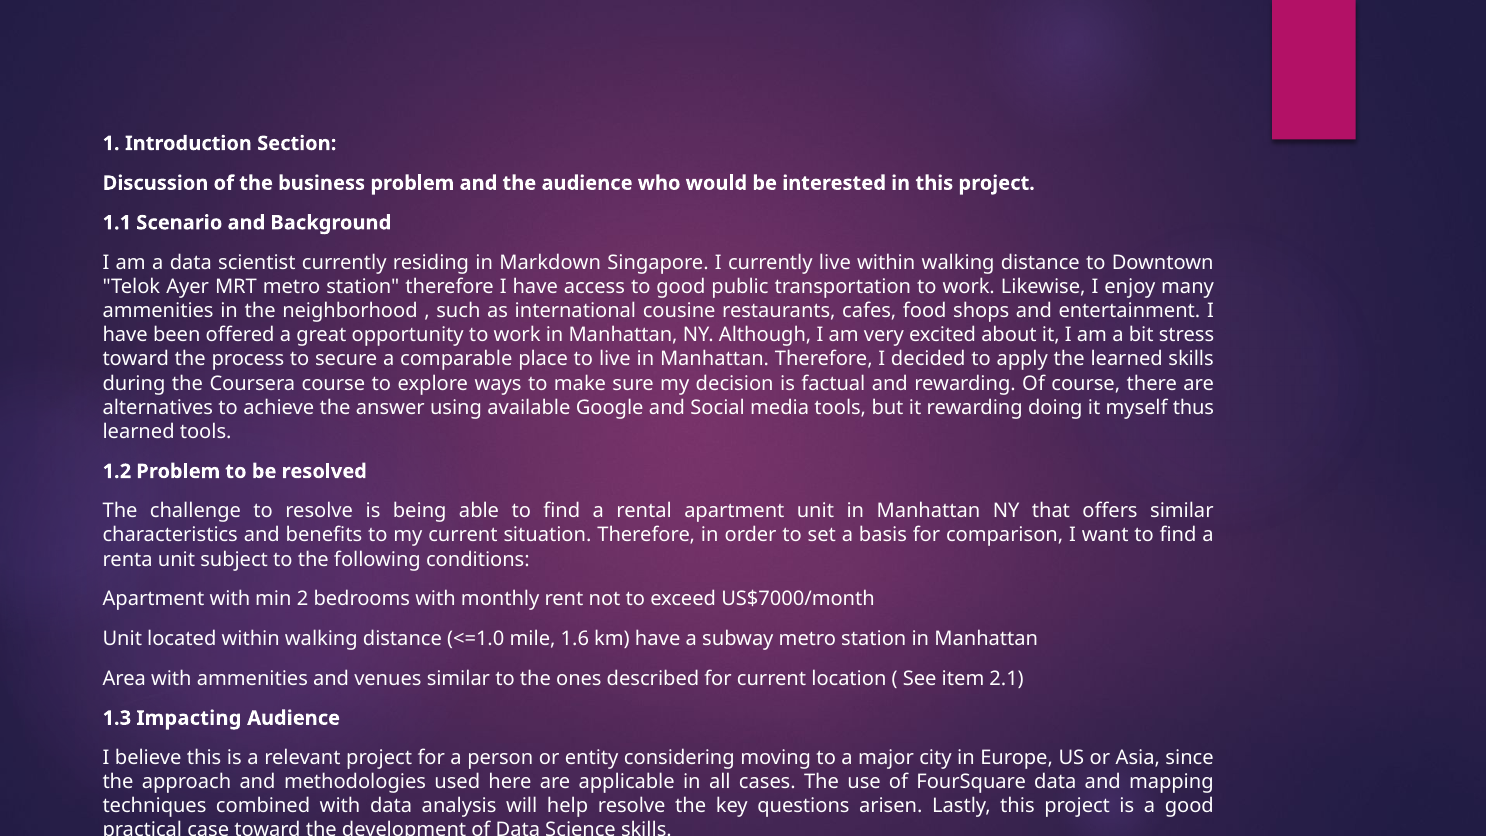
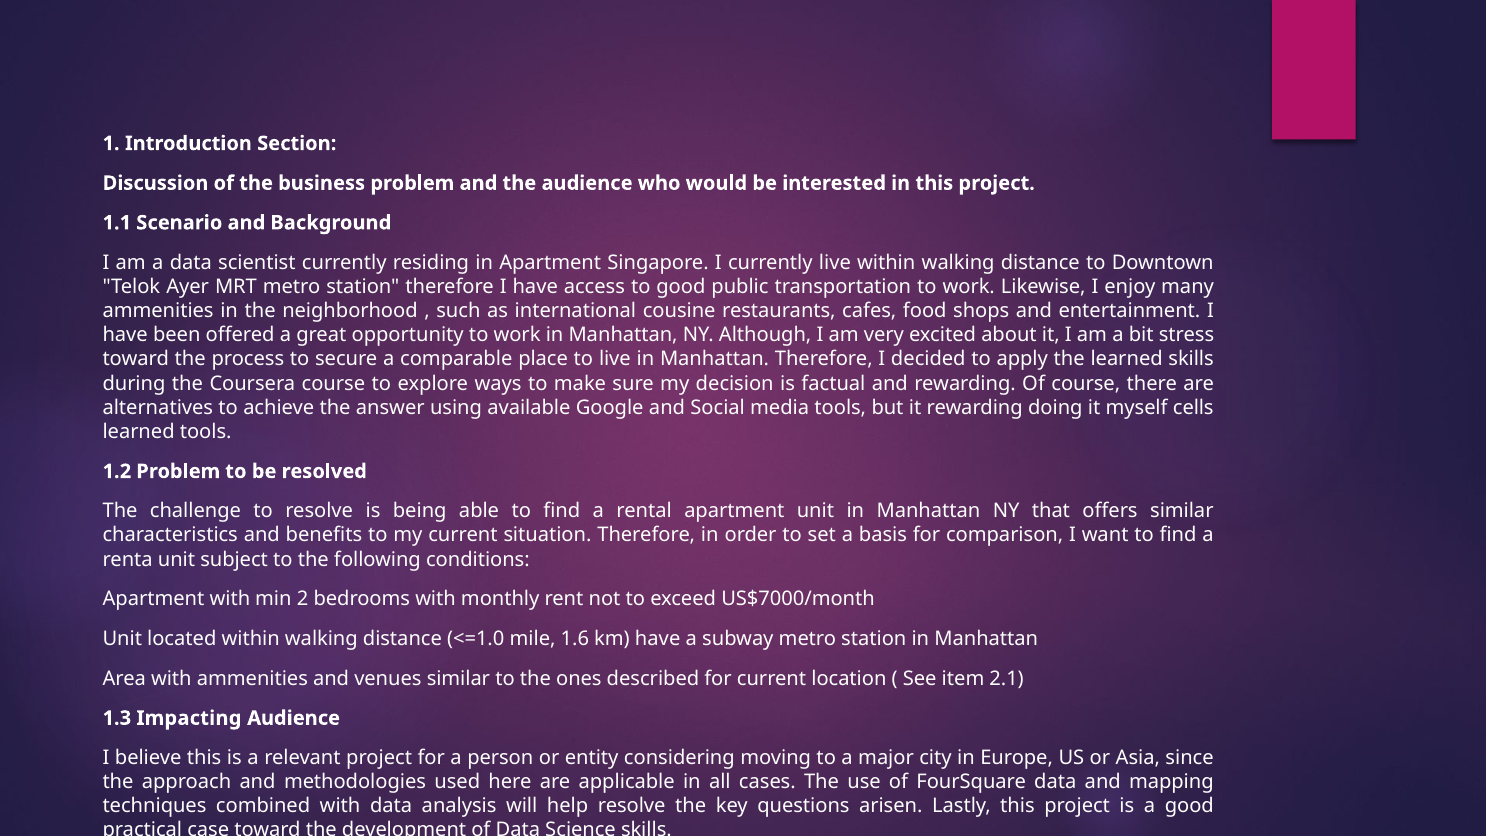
in Markdown: Markdown -> Apartment (550, 262)
thus: thus -> cells (1193, 407)
